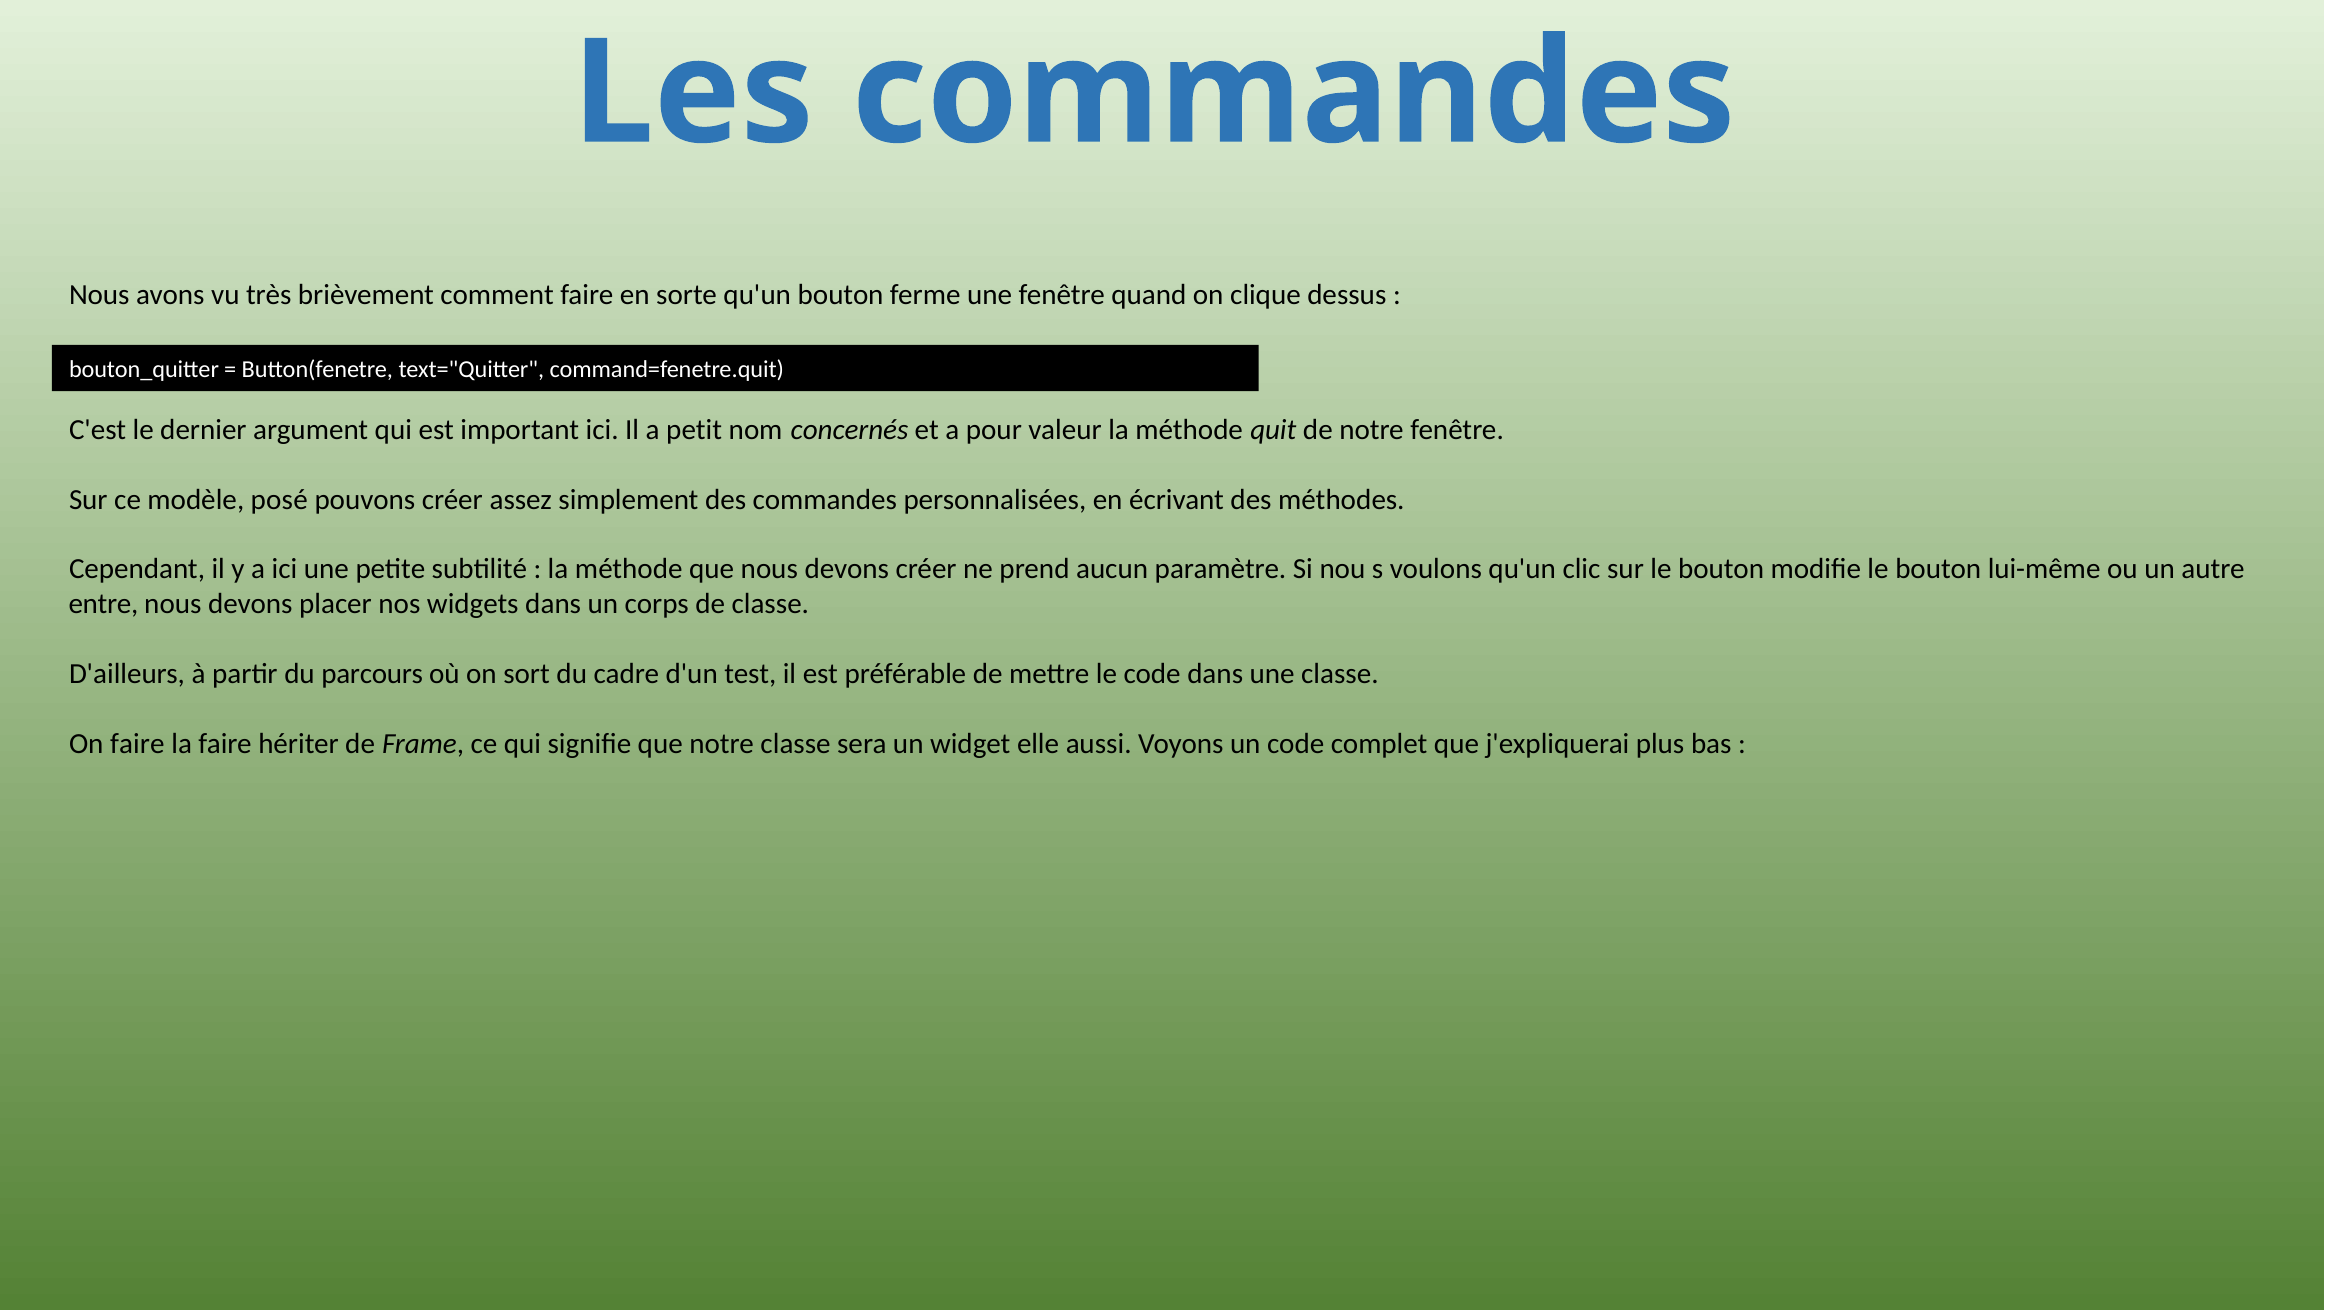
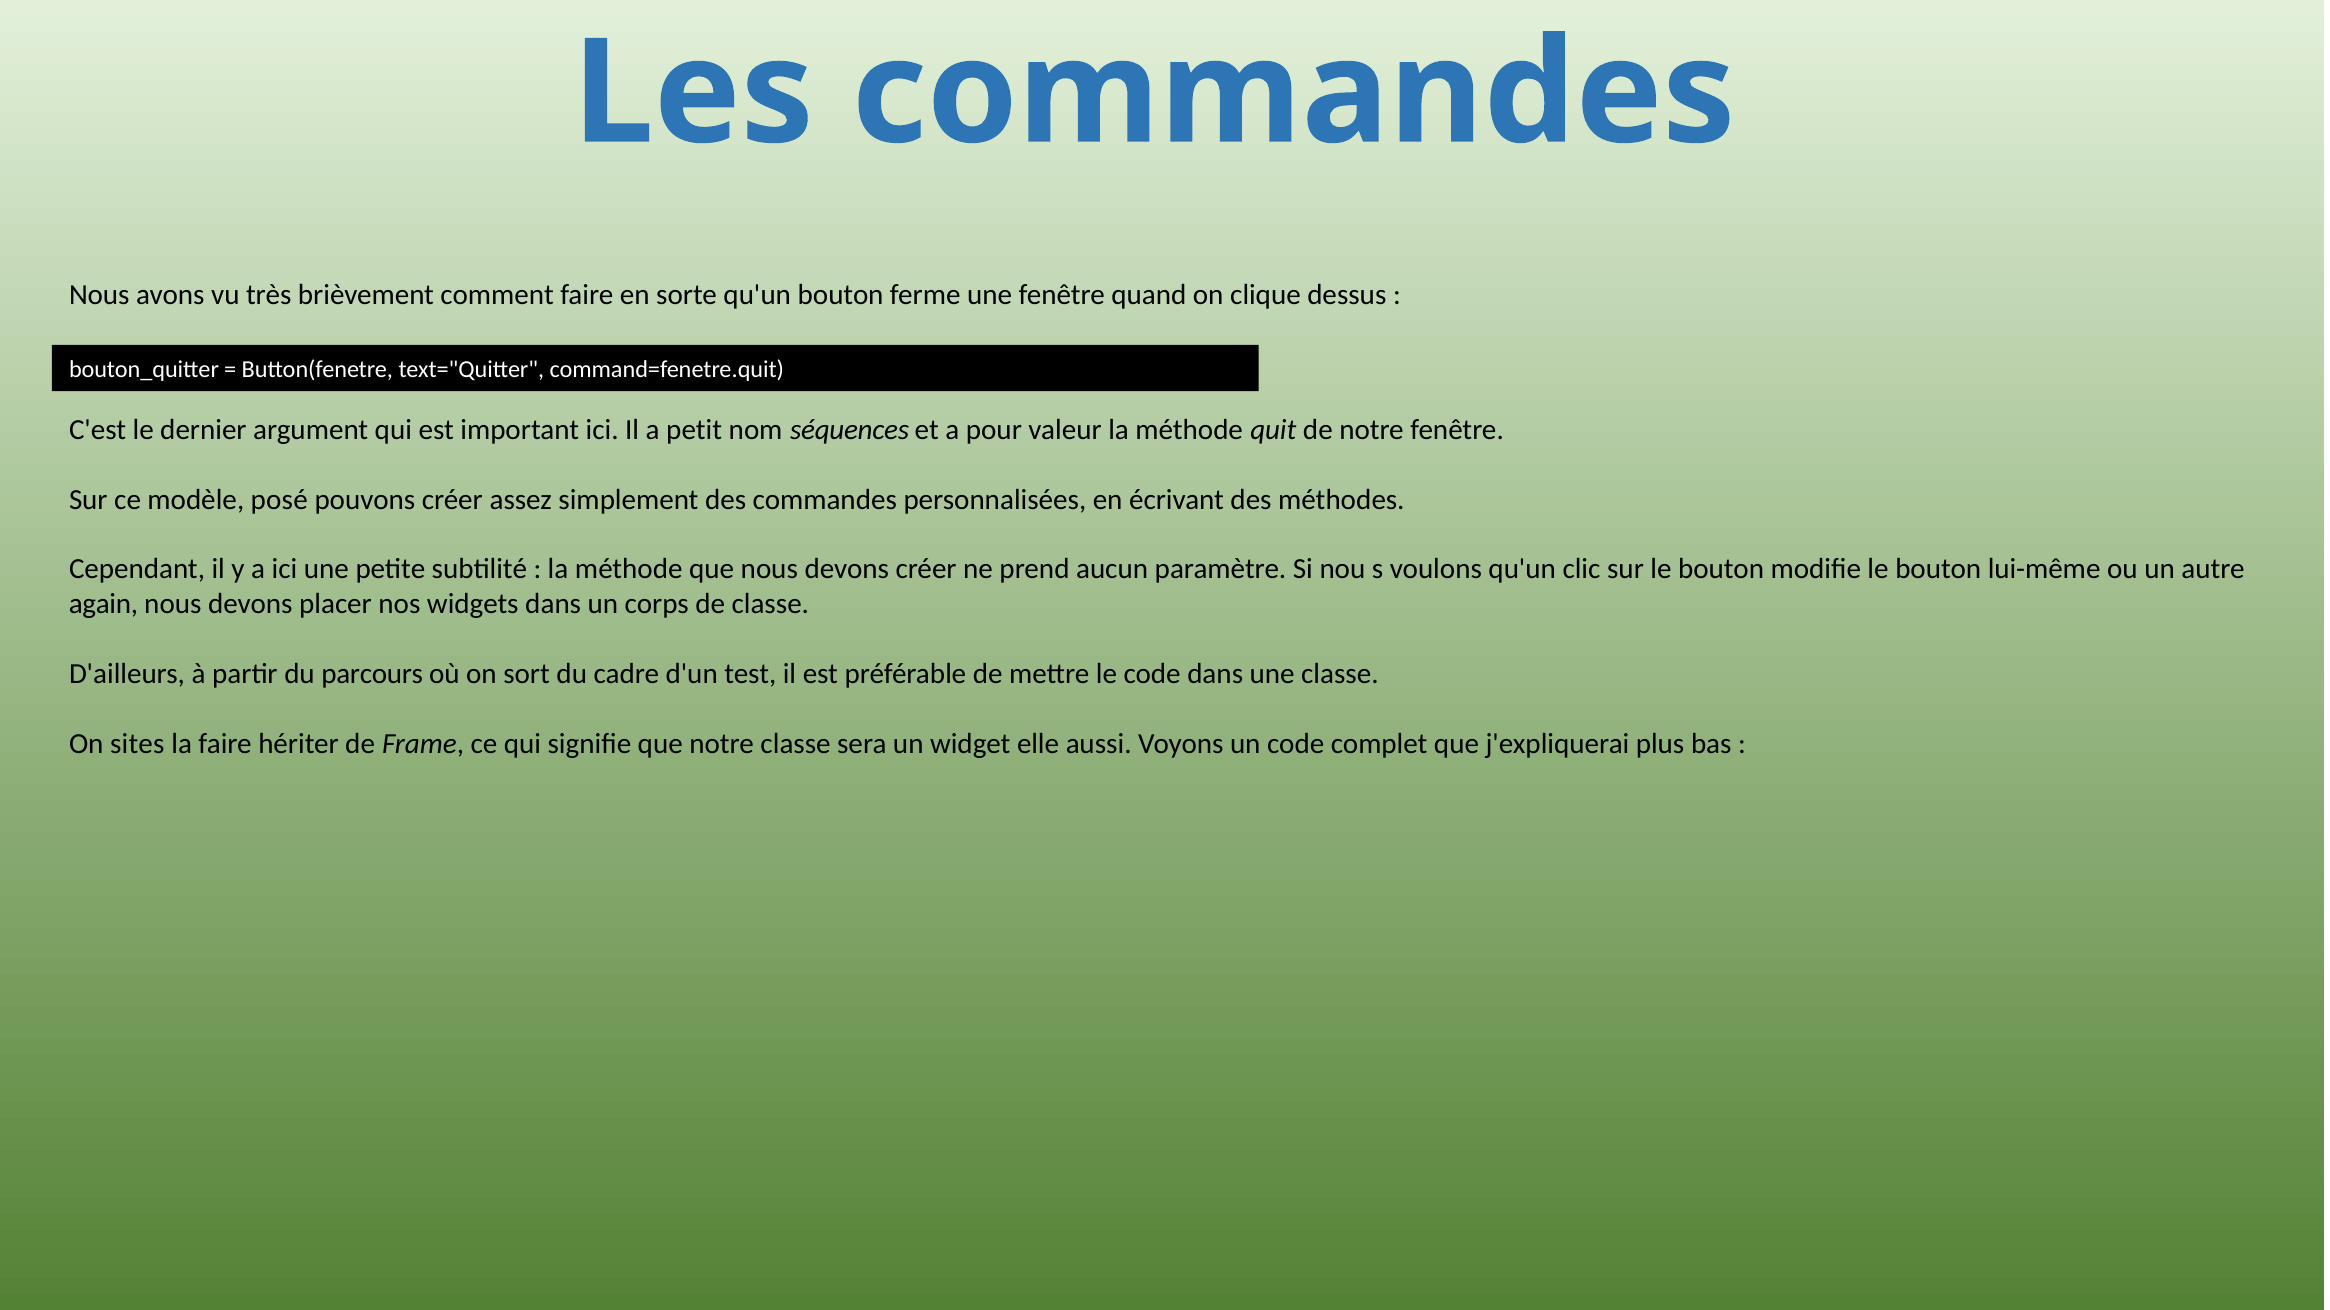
concernés: concernés -> séquences (850, 430)
entre: entre -> again (103, 605)
On faire: faire -> sites (137, 744)
